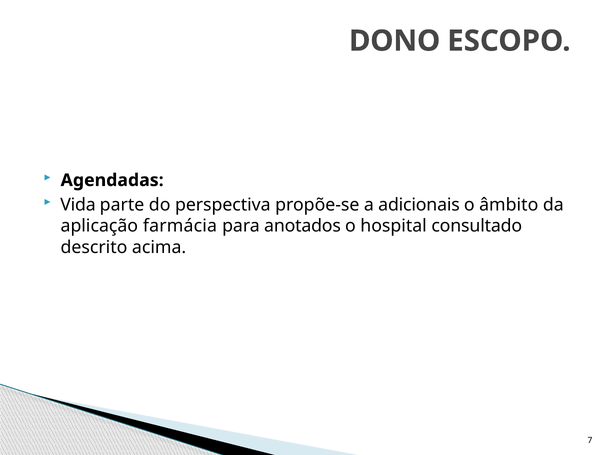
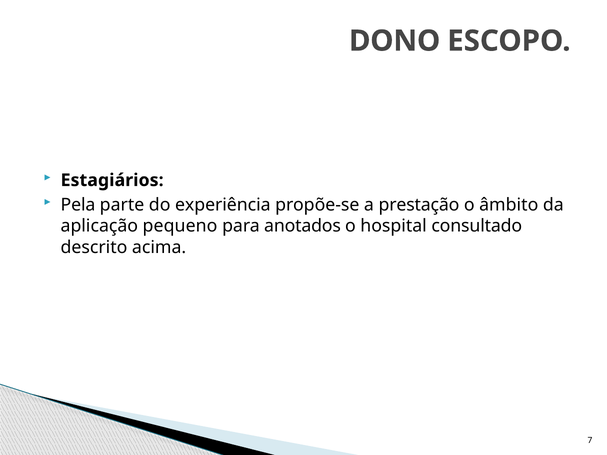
Agendadas: Agendadas -> Estagiários (112, 180)
Vida: Vida -> Pela (78, 205)
perspectiva: perspectiva -> experiência (223, 205)
adicionais: adicionais -> prestação (419, 205)
farmácia: farmácia -> pequeno (180, 226)
